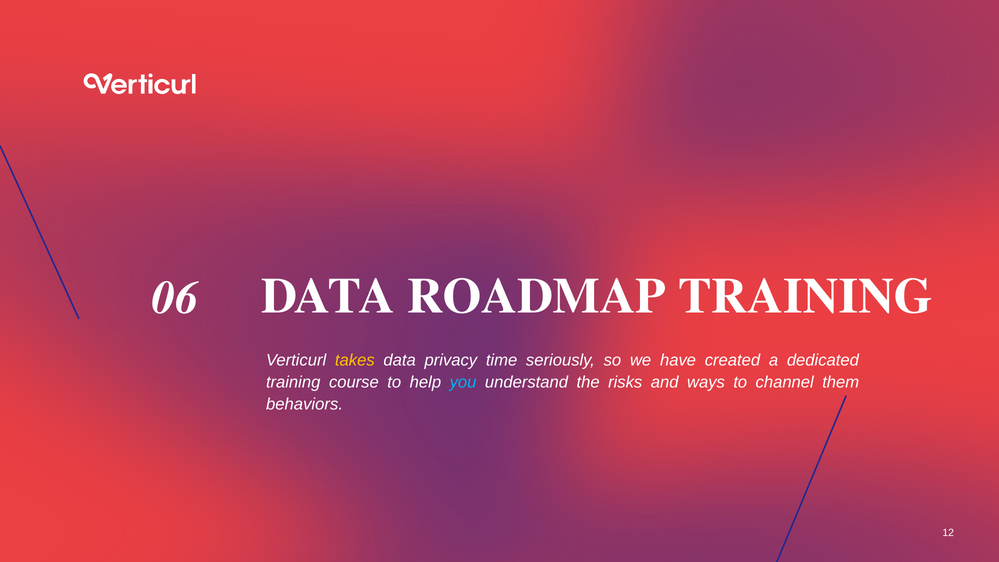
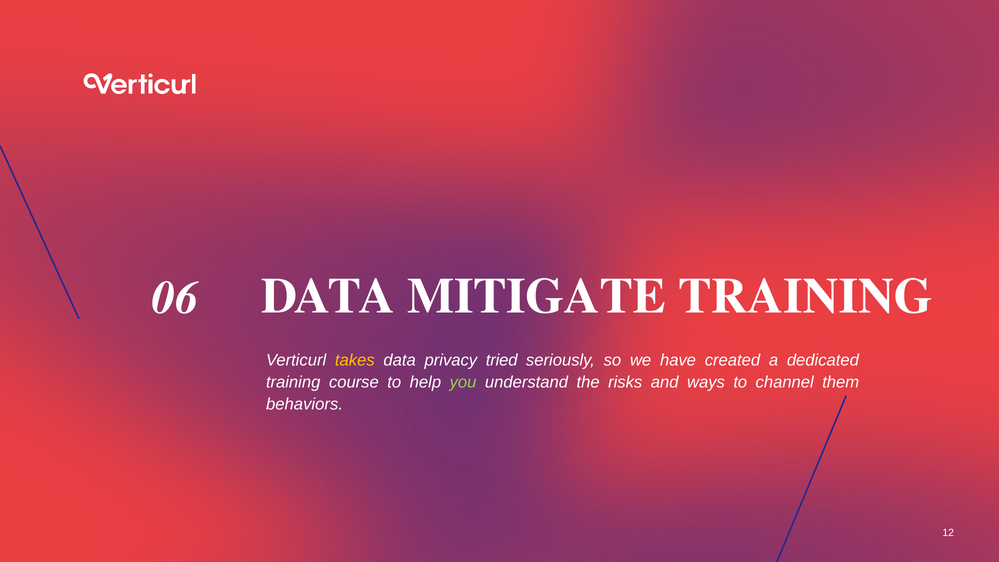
ROADMAP: ROADMAP -> MITIGATE (537, 296)
time: time -> tried (502, 360)
you colour: light blue -> light green (463, 382)
